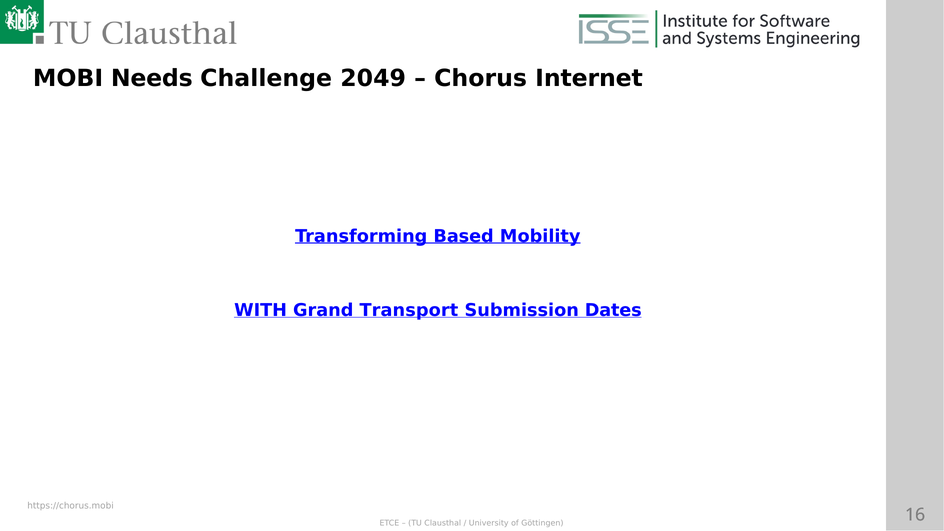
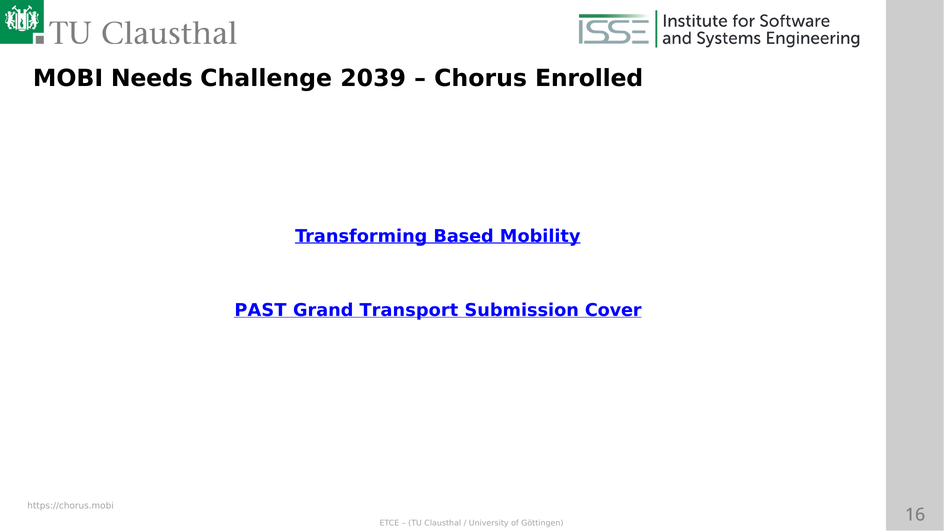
2049: 2049 -> 2039 (373, 78)
Internet: Internet -> Enrolled (589, 78)
WITH: WITH -> PAST (260, 311)
Dates: Dates -> Cover (613, 311)
